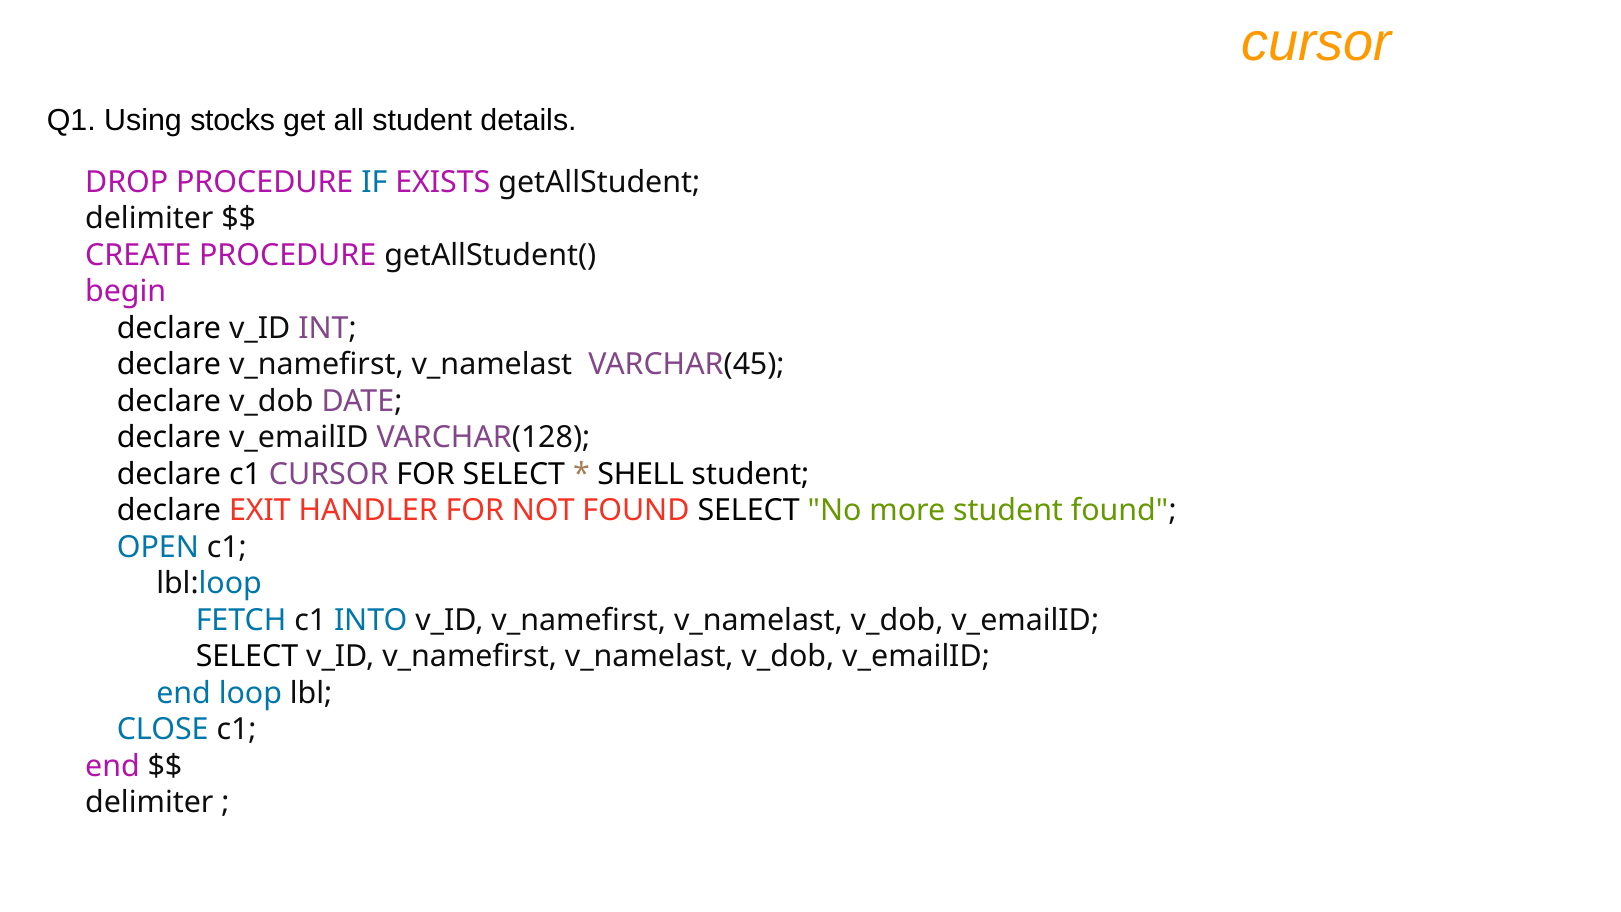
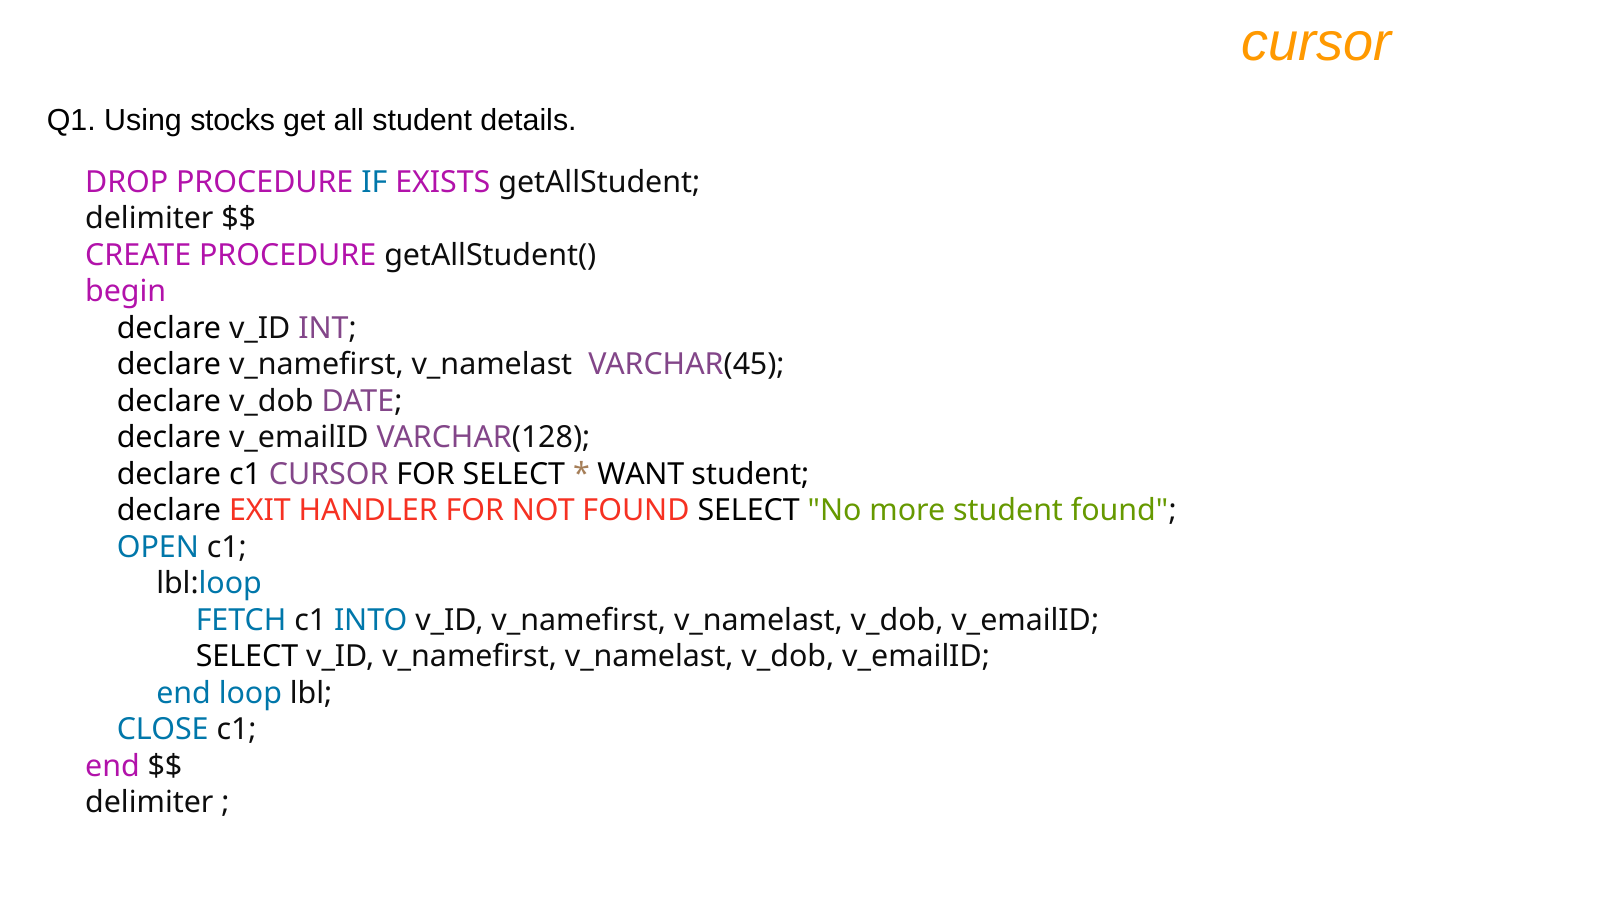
SHELL: SHELL -> WANT (641, 474)
